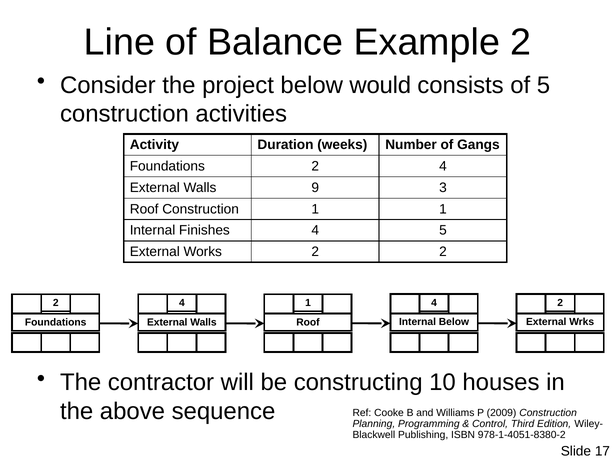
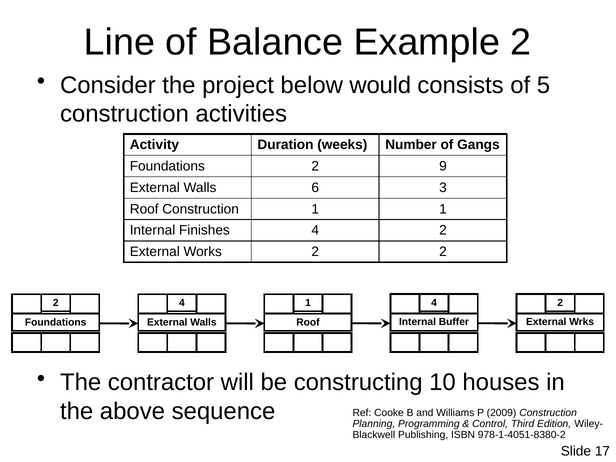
2 4: 4 -> 9 (443, 166)
9: 9 -> 6 (315, 188)
4 5: 5 -> 2 (443, 230)
Internal Below: Below -> Buffer (454, 322)
